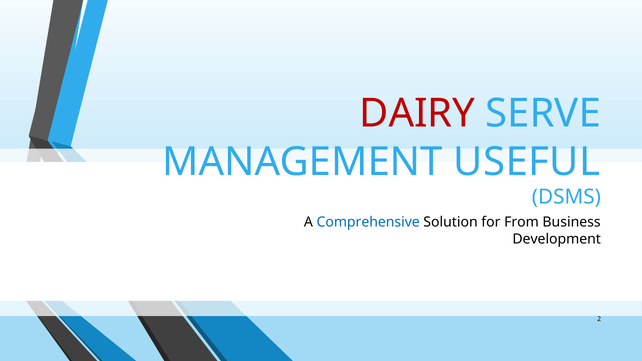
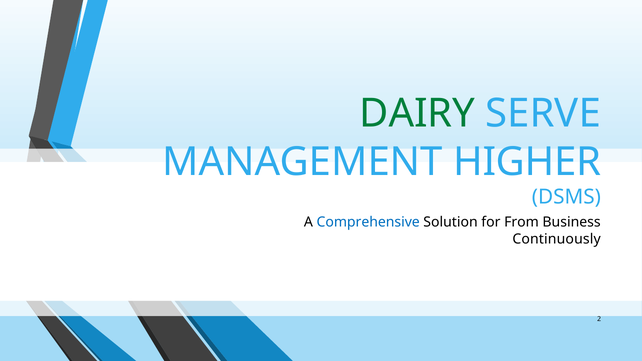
DAIRY colour: red -> green (417, 114)
USEFUL: USEFUL -> HIGHER (527, 162)
Development: Development -> Continuously (557, 239)
